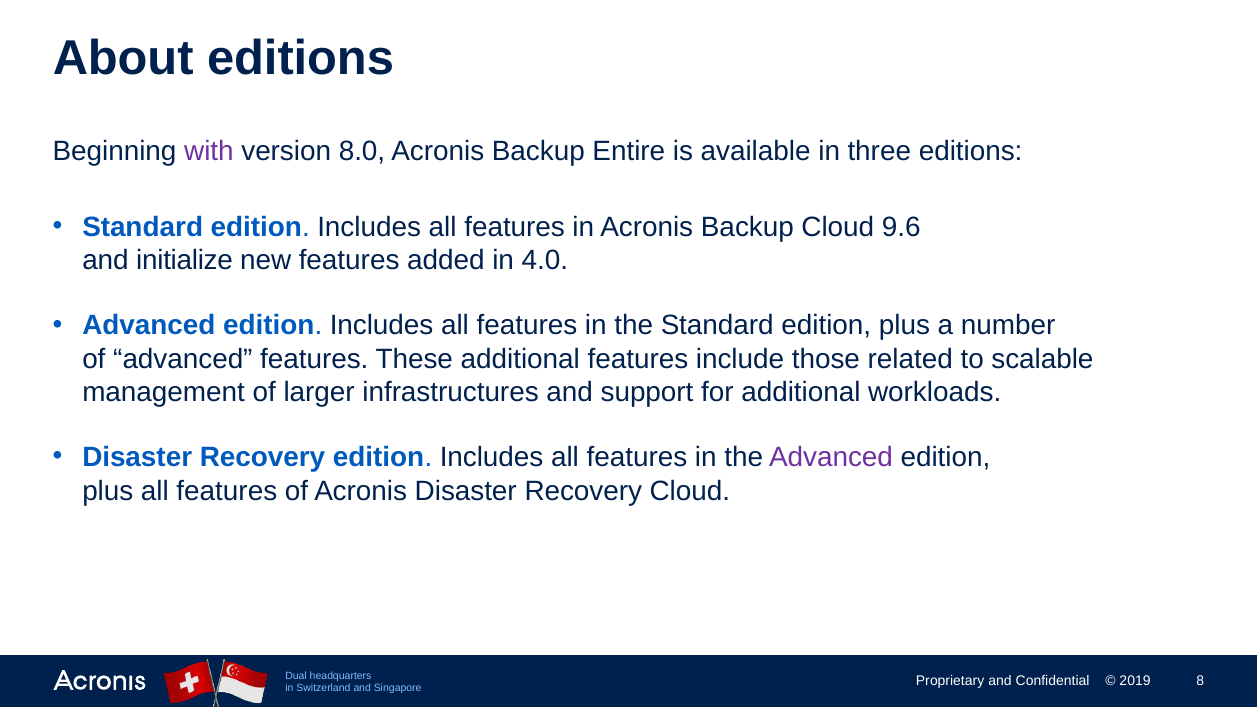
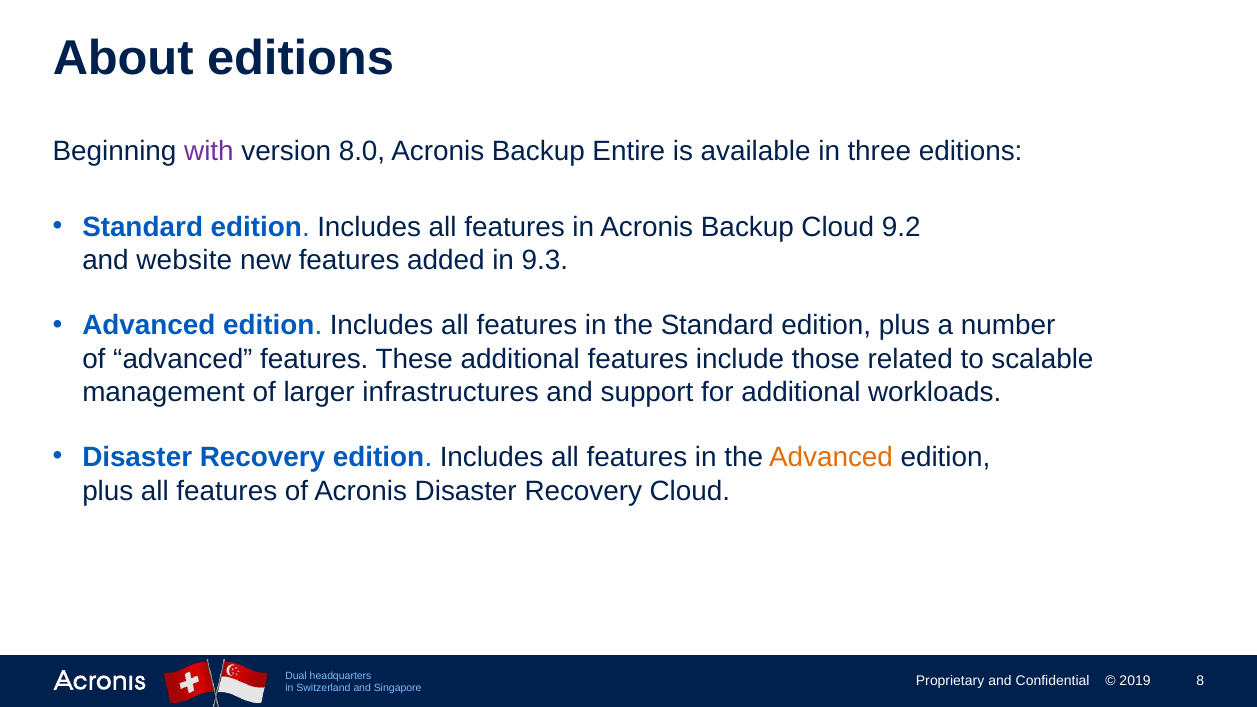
9.6: 9.6 -> 9.2 (901, 227)
initialize: initialize -> website (184, 261)
4.0: 4.0 -> 9.3 (545, 261)
Advanced colour: purple -> orange (831, 457)
